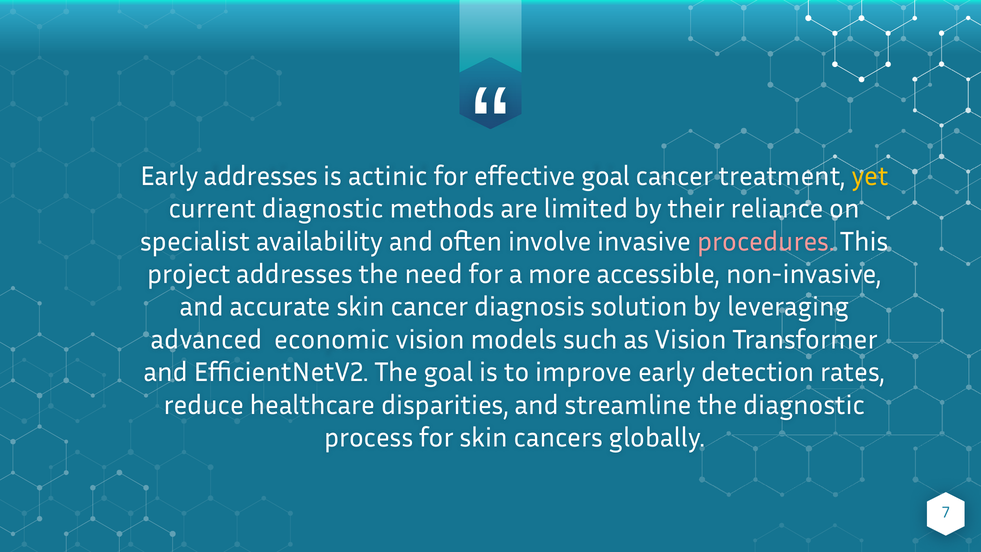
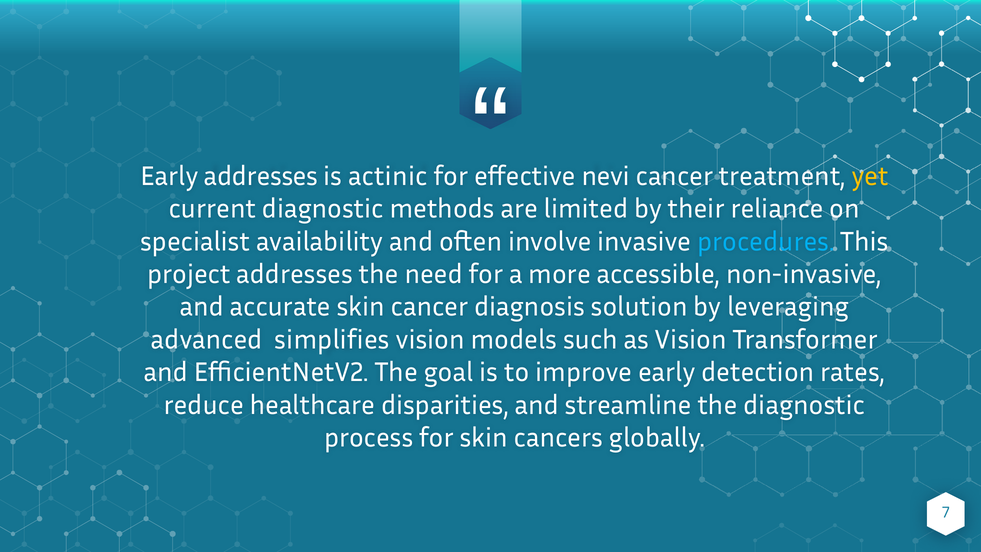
goal: goal -> nevi (606, 176)
procedures colour: pink -> light blue (766, 241)
economic: economic -> simplifies (332, 340)
